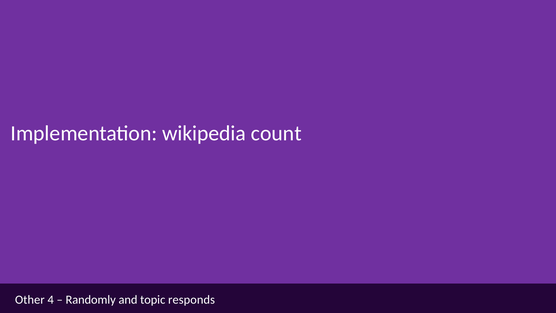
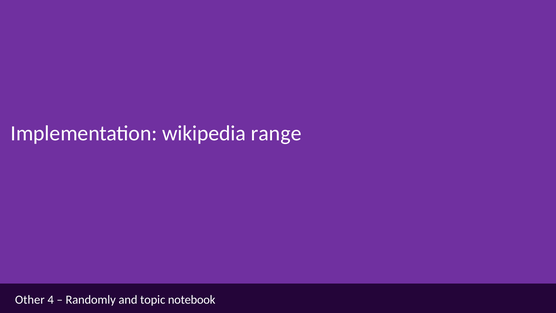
count: count -> range (276, 133)
responds: responds -> notebook (192, 299)
